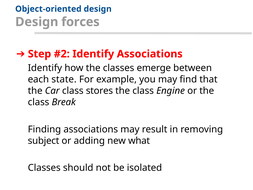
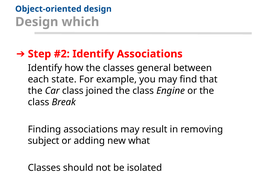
forces: forces -> which (80, 22)
emerge: emerge -> general (154, 68)
stores: stores -> joined (99, 91)
